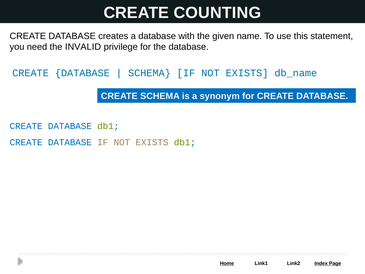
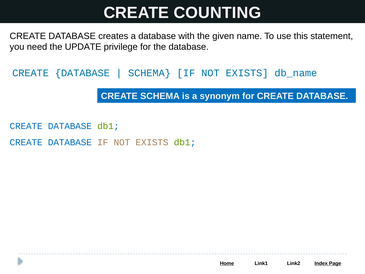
INVALID: INVALID -> UPDATE (83, 47)
